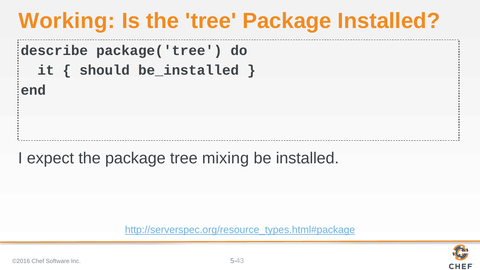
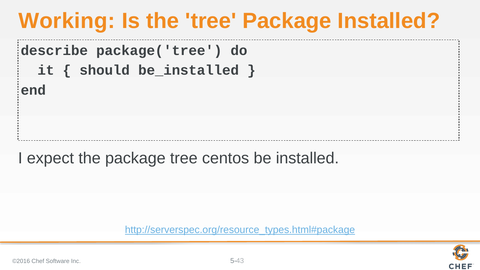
mixing: mixing -> centos (226, 158)
